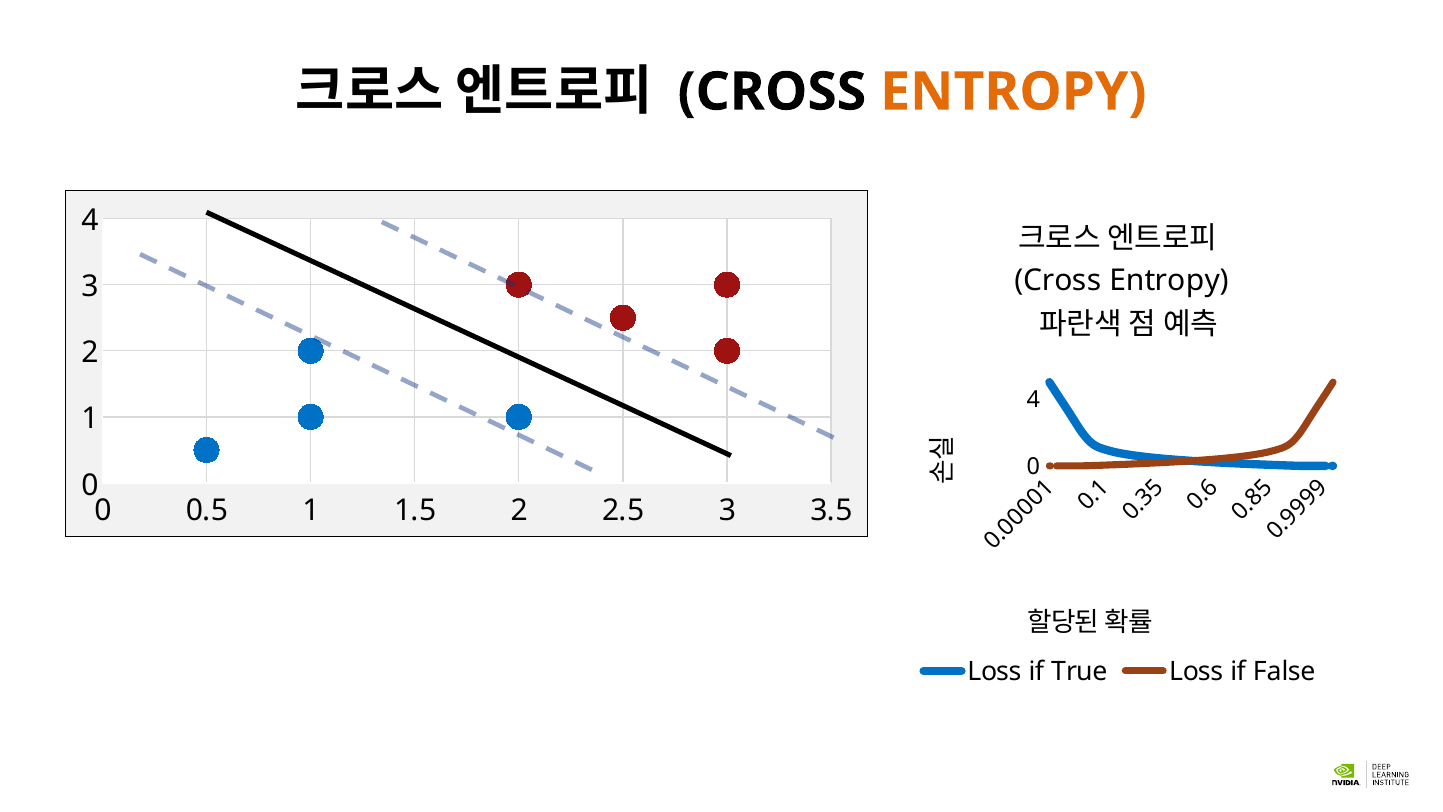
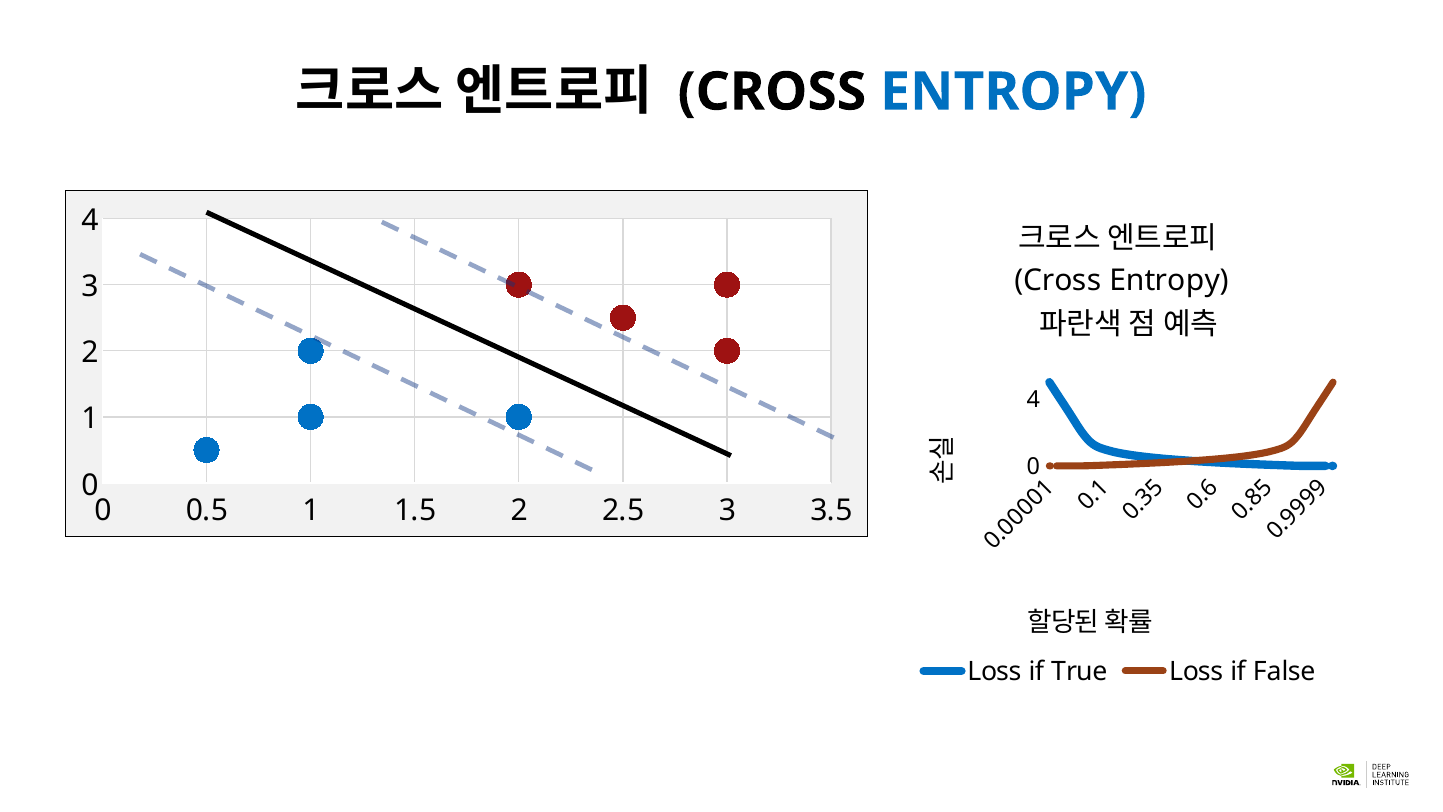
ENTROPY colour: orange -> blue (1013, 92)
